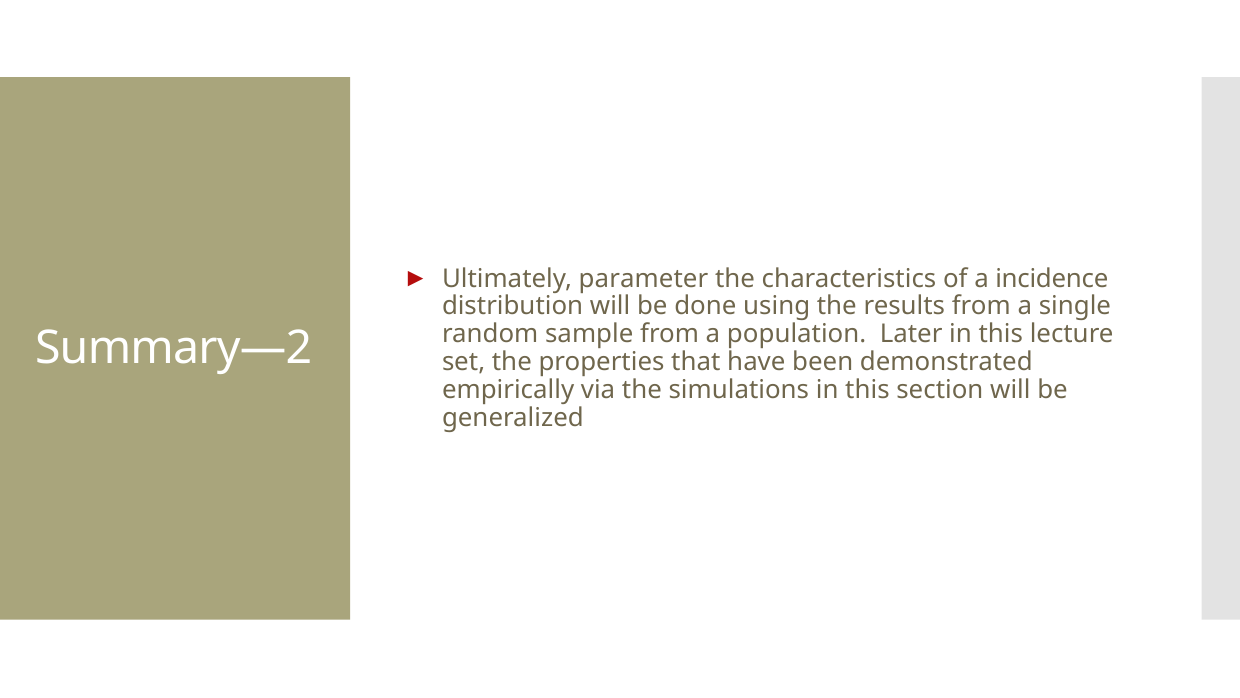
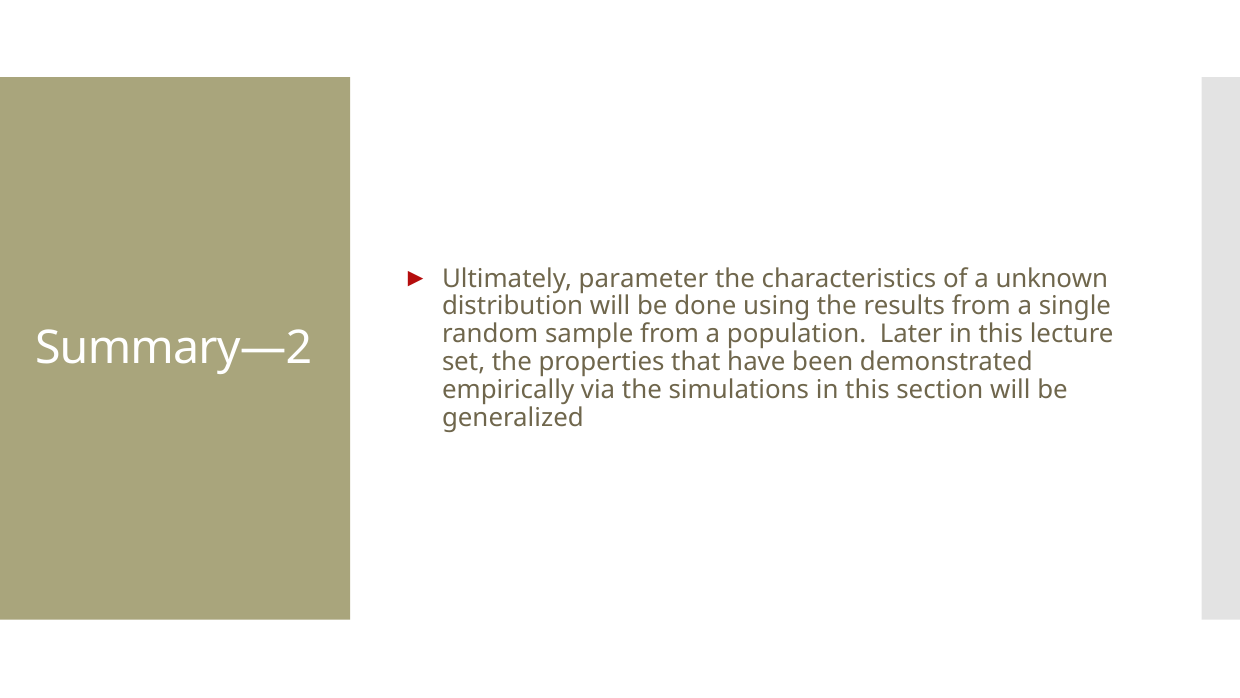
incidence: incidence -> unknown (1052, 278)
